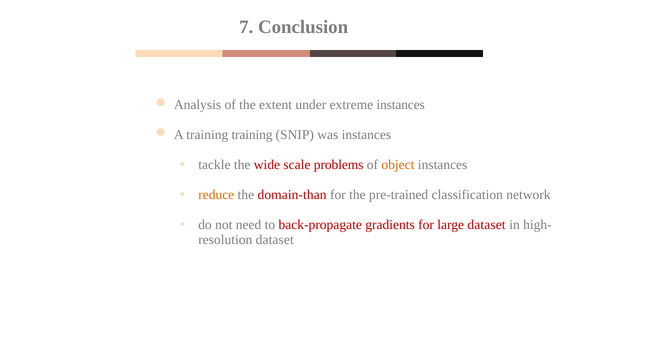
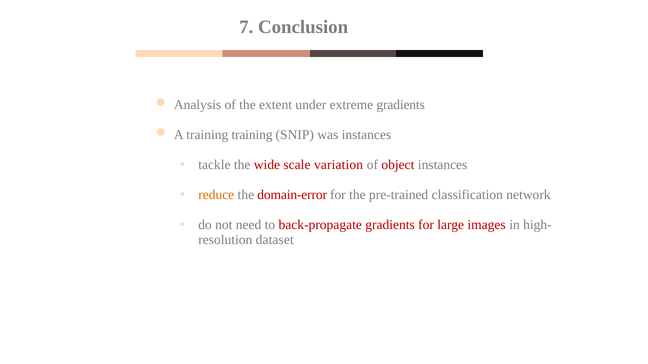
extreme instances: instances -> gradients (401, 105)
problems: problems -> variation (339, 165)
object colour: orange -> red (398, 165)
domain-than: domain-than -> domain-error (292, 195)
large dataset: dataset -> images (487, 225)
